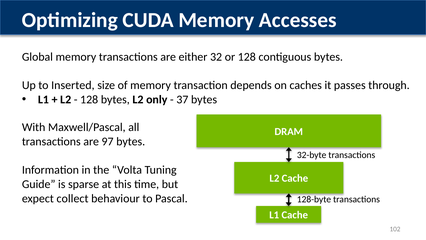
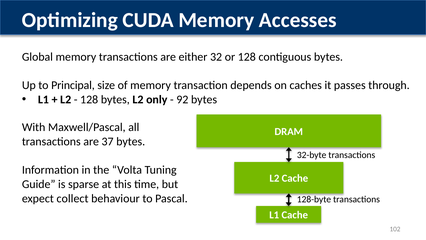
Inserted: Inserted -> Principal (73, 85)
37: 37 -> 92 (182, 99)
97: 97 -> 37 (108, 141)
